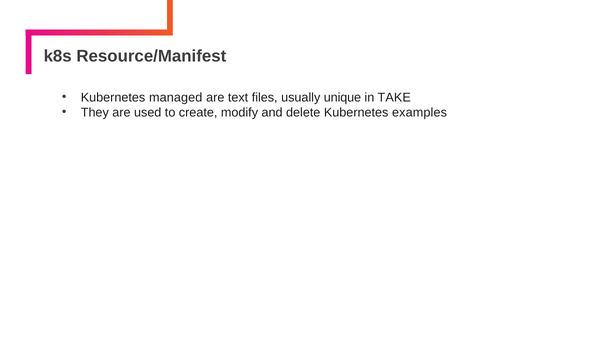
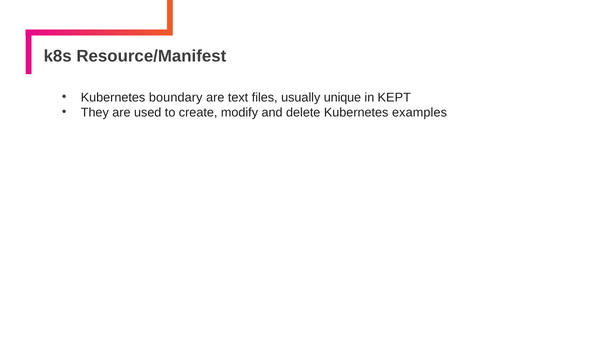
managed: managed -> boundary (176, 97)
TAKE: TAKE -> KEPT (394, 97)
